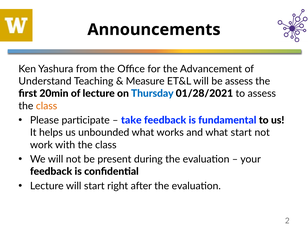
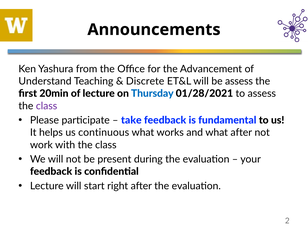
Measure: Measure -> Discrete (145, 81)
class colour: orange -> purple (47, 106)
unbounded: unbounded -> continuous (104, 133)
what start: start -> after (241, 133)
